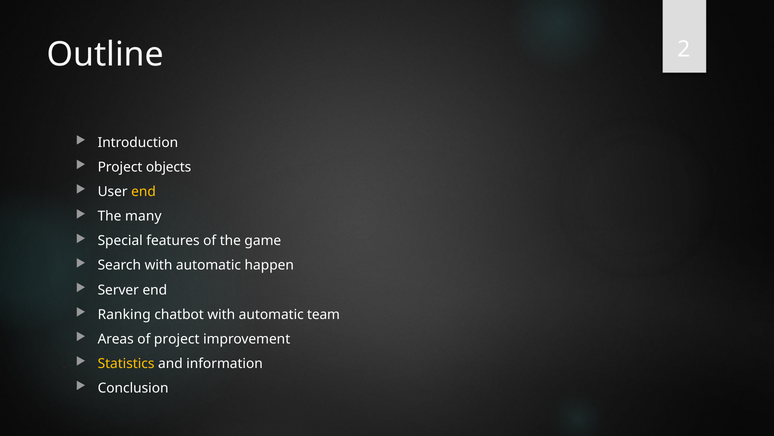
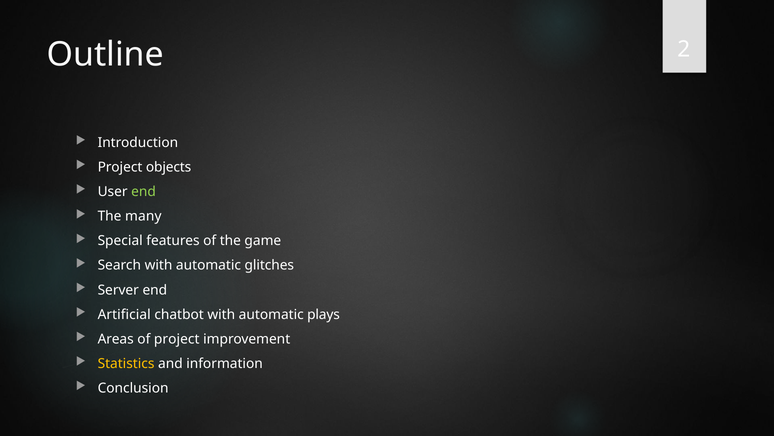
end colour: yellow -> light green (143, 191)
happen: happen -> glitches (269, 265)
Ranking: Ranking -> Artificial (124, 314)
team: team -> plays (324, 314)
